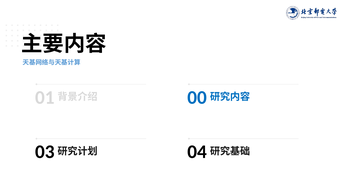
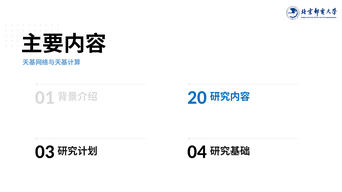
00: 00 -> 20 (197, 98)
